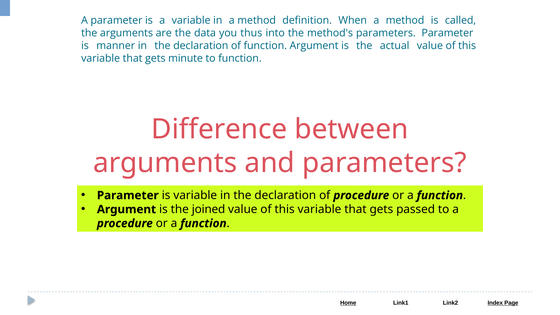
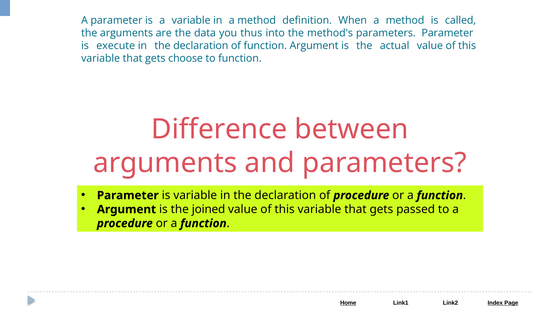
manner: manner -> execute (116, 46)
minute: minute -> choose (186, 58)
